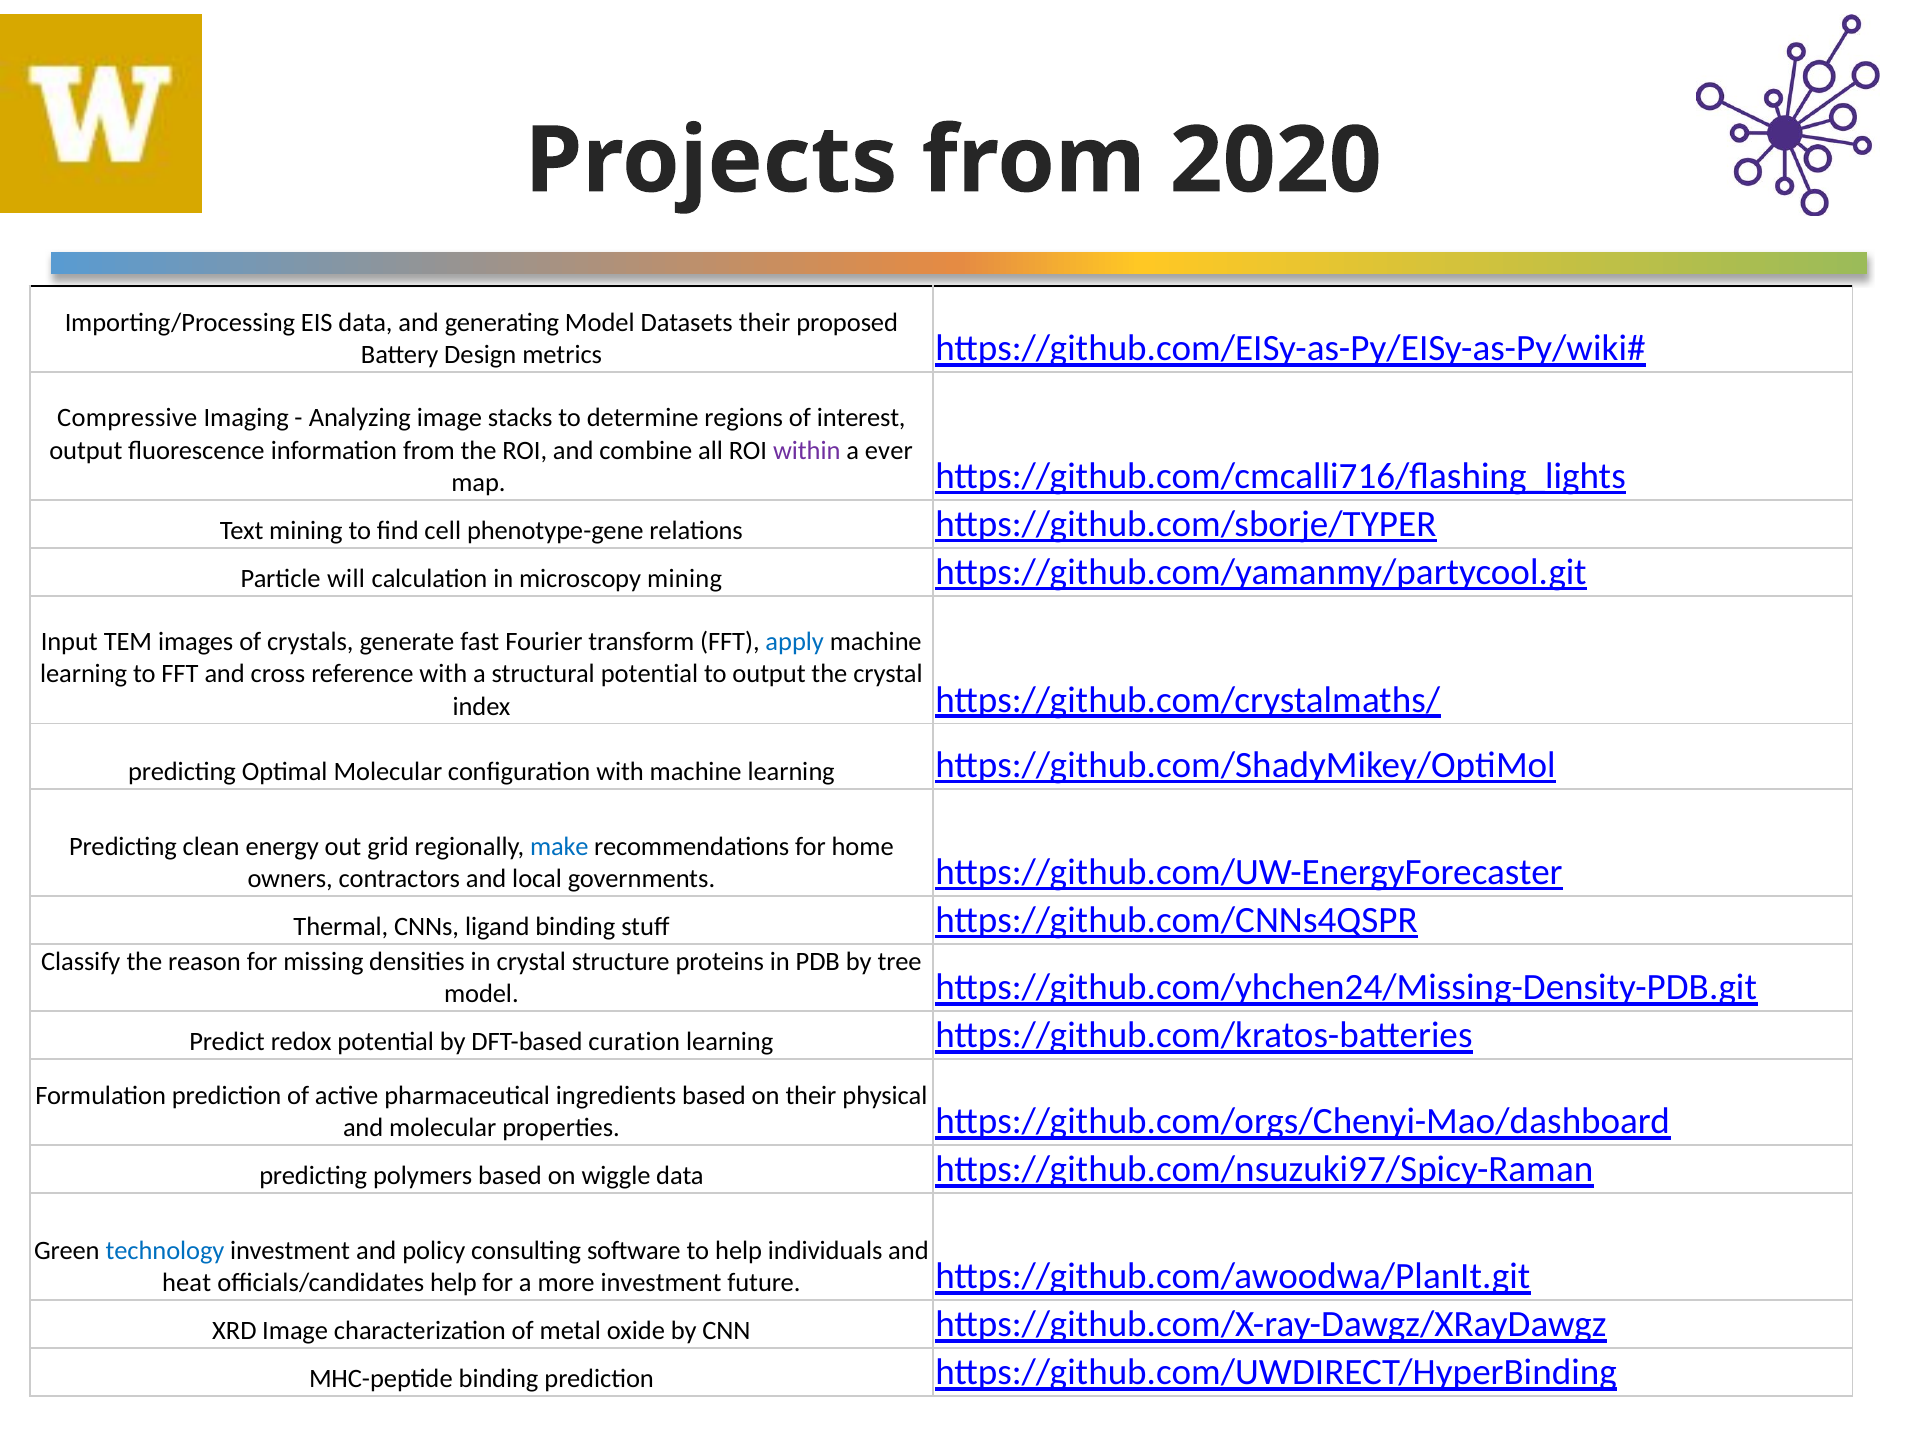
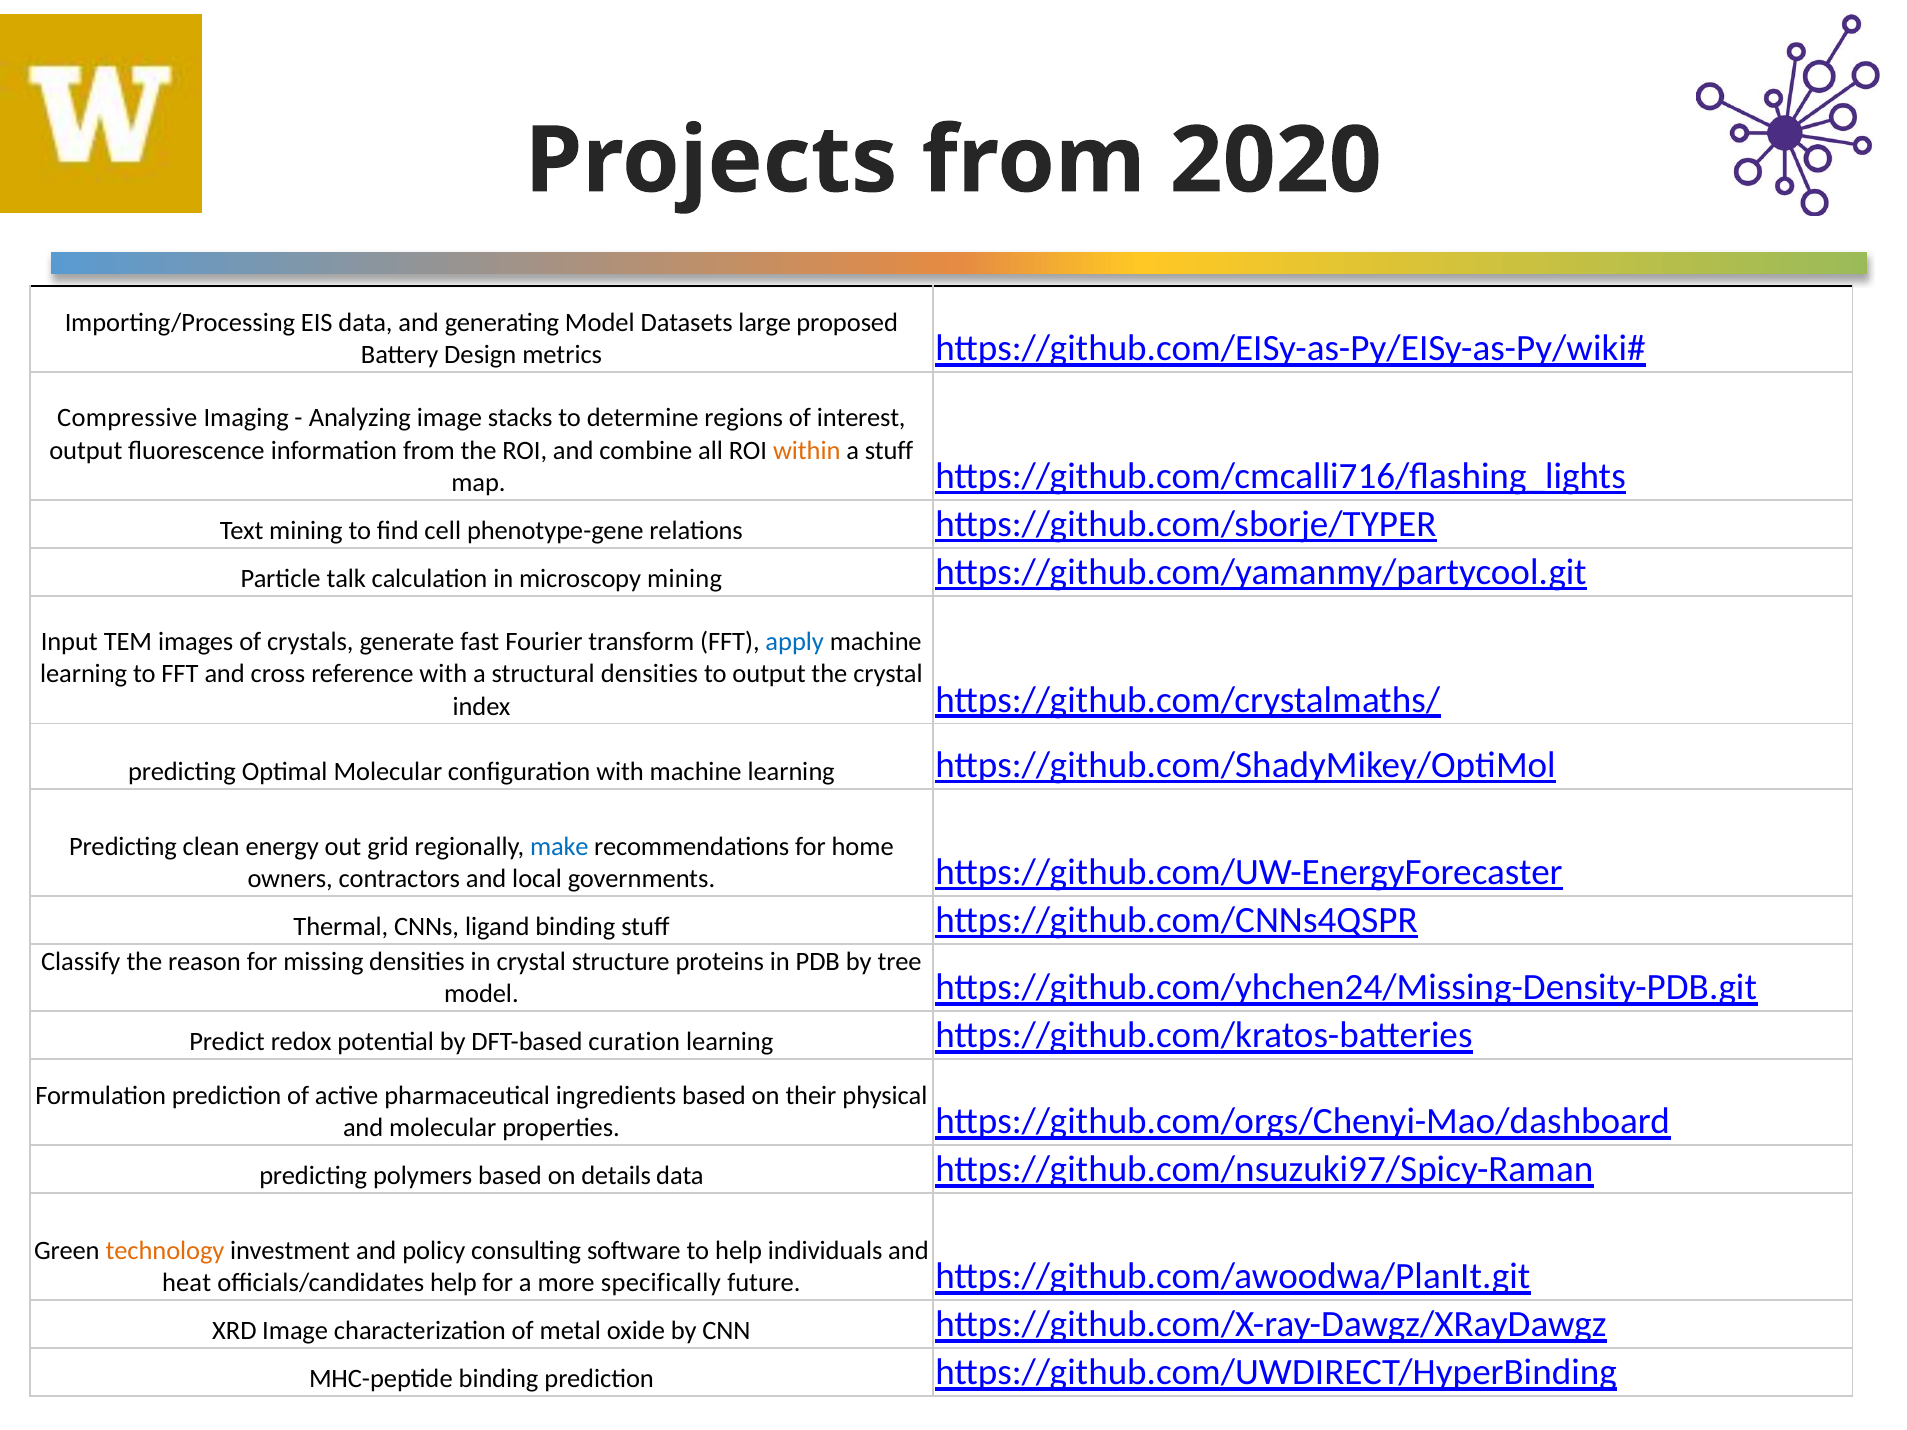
Datasets their: their -> large (765, 323)
within colour: purple -> orange (807, 450)
a ever: ever -> stuff (889, 450)
will: will -> talk (346, 579)
structural potential: potential -> densities (649, 674)
wiggle: wiggle -> details (616, 1176)
technology colour: blue -> orange (165, 1251)
more investment: investment -> specifically (661, 1283)
